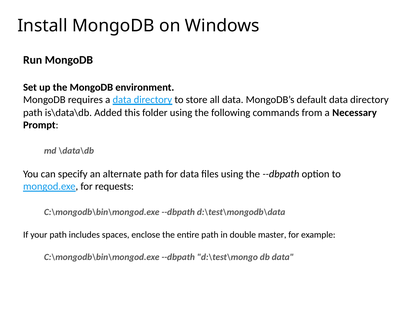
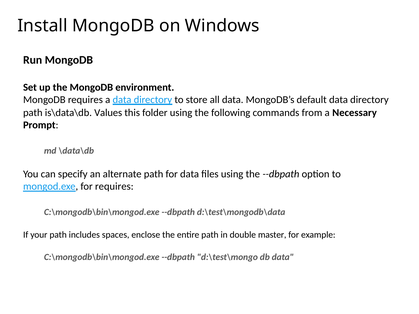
Added: Added -> Values (108, 113)
for requests: requests -> requires (114, 187)
